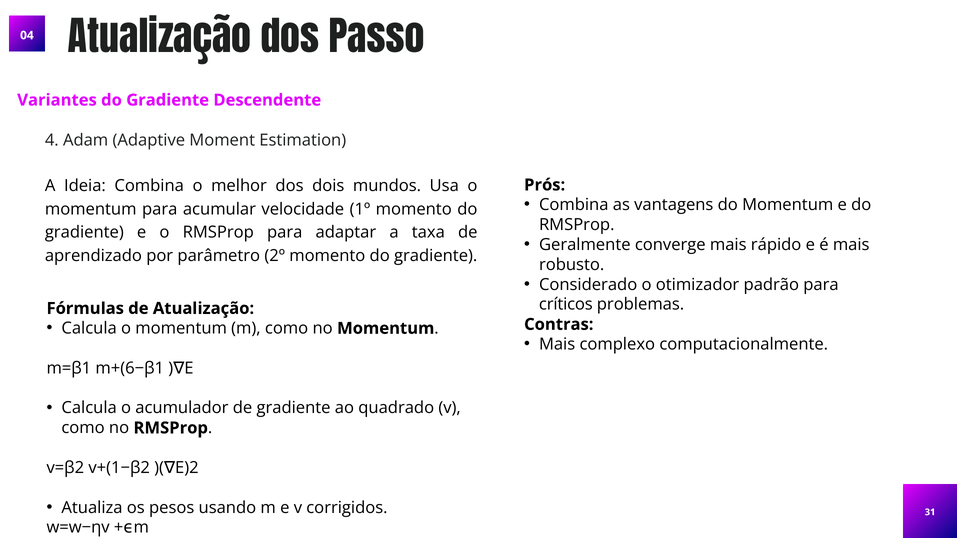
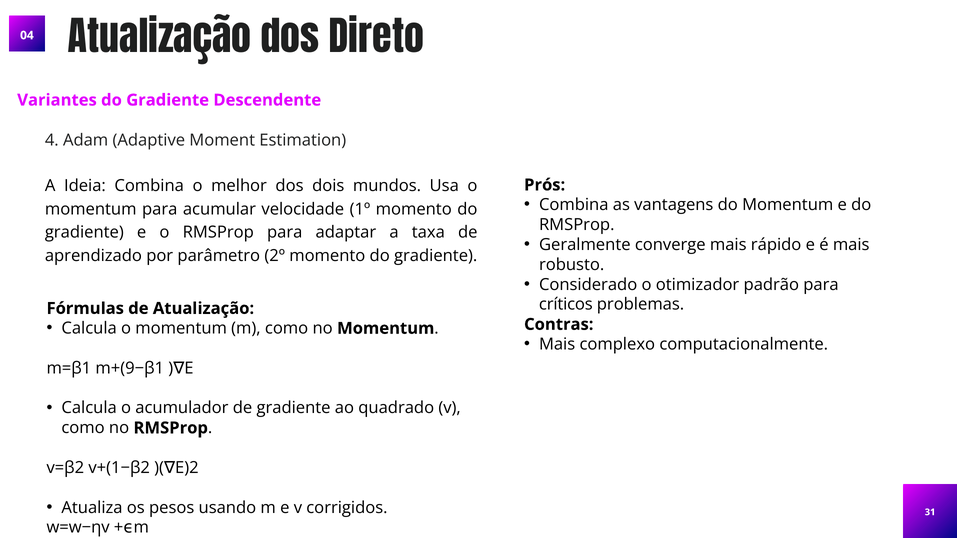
Passo: Passo -> Direto (376, 39)
m+(6−β1: m+(6−β1 -> m+(9−β1 (130, 368)
